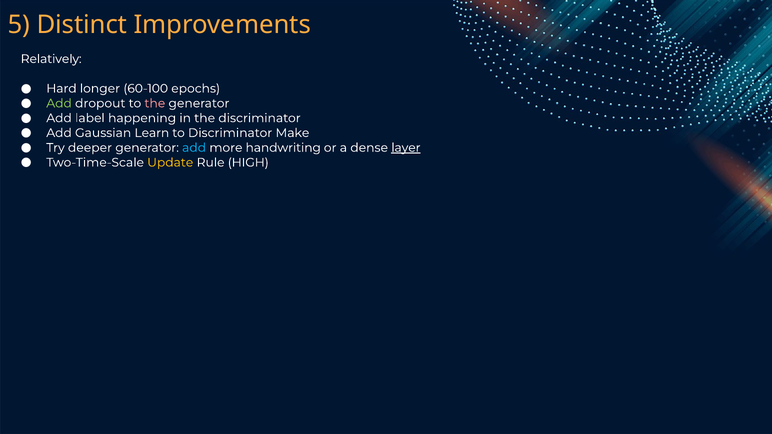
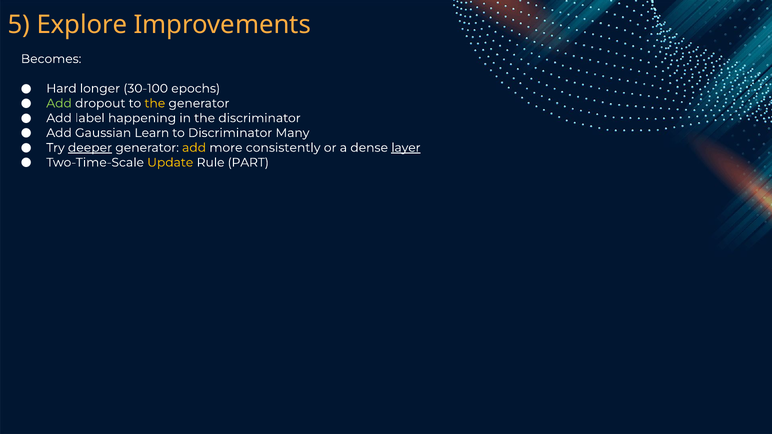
Distinct: Distinct -> Explore (82, 25)
Relatively: Relatively -> Becomes (51, 59)
60-100: 60-100 -> 30-100 (146, 89)
the colour: pink -> yellow (155, 103)
Make: Make -> Many (292, 133)
deeper underline: none -> present (90, 148)
add colour: light blue -> yellow (194, 148)
handwriting: handwriting -> consistently (283, 148)
HIGH: HIGH -> PART (248, 163)
